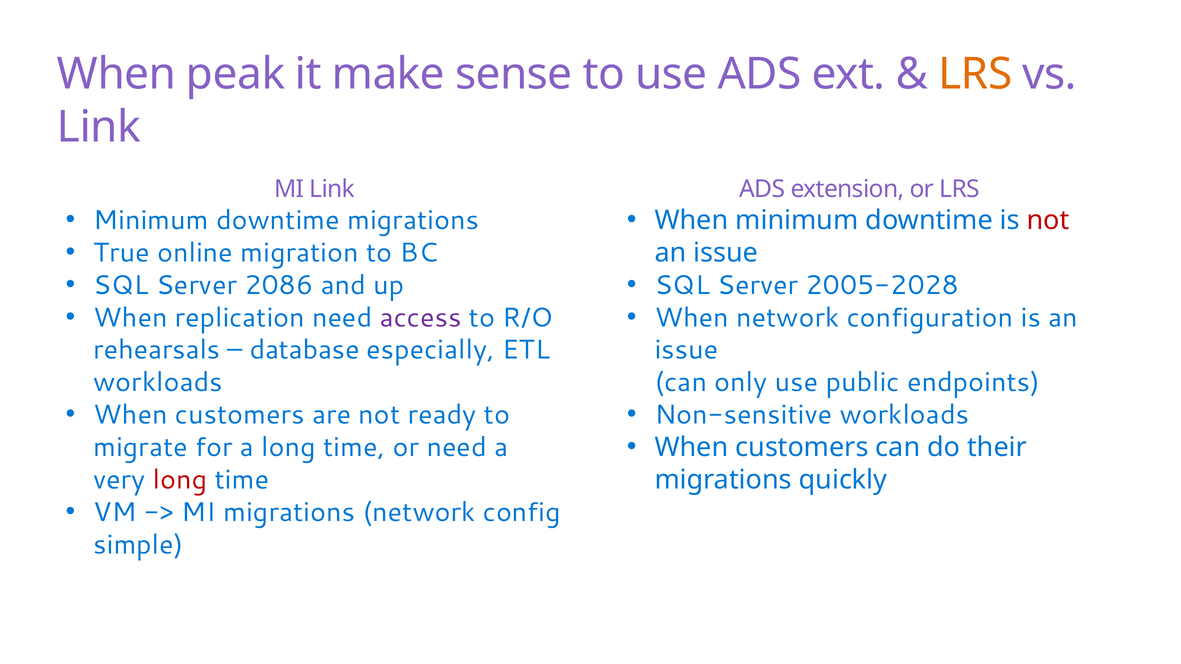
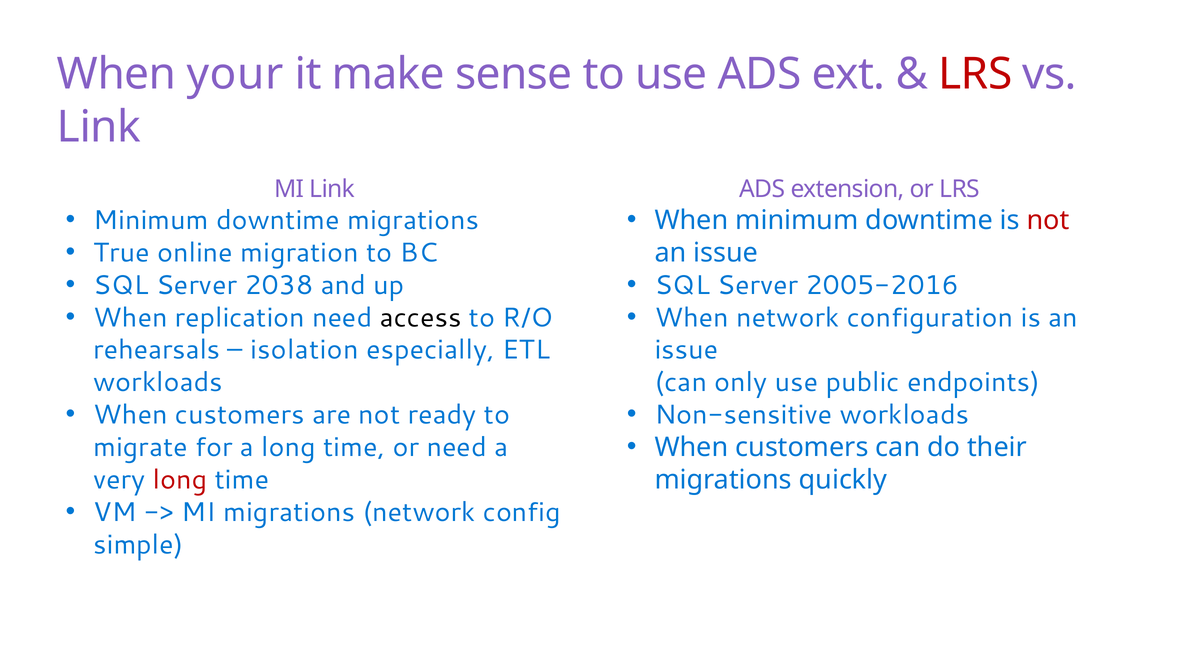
peak: peak -> your (235, 74)
LRS colour: orange -> red (975, 74)
2086: 2086 -> 2038 (279, 285)
2005-2028: 2005-2028 -> 2005-2016 (882, 285)
access colour: purple -> black (421, 318)
database: database -> isolation (304, 350)
